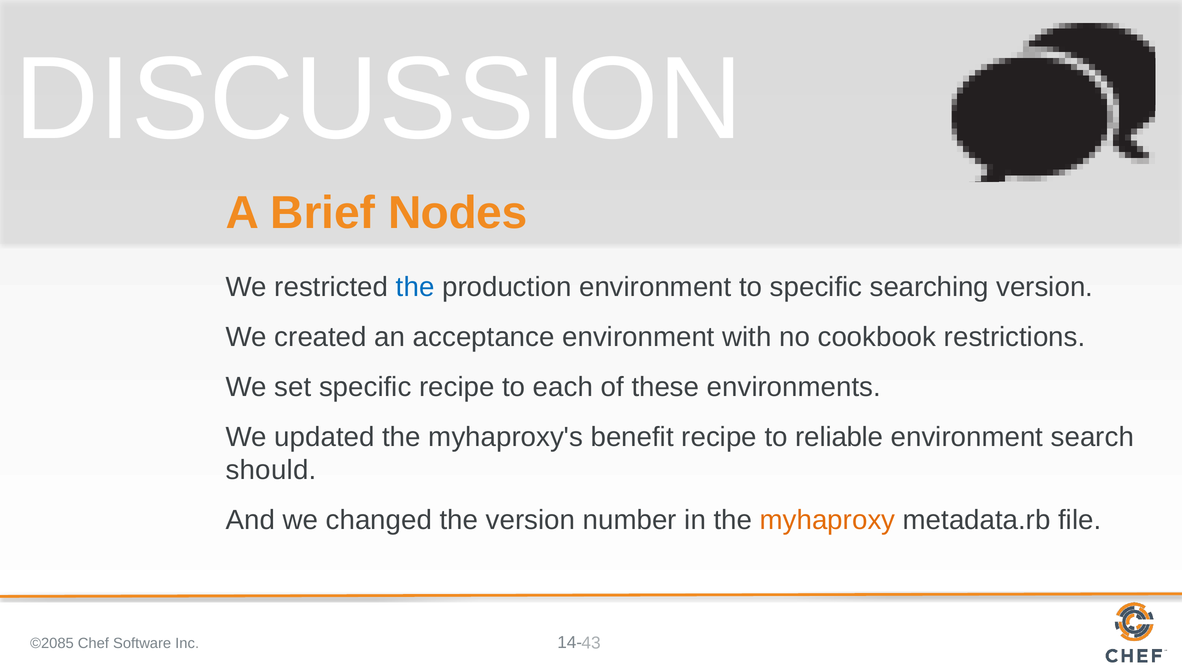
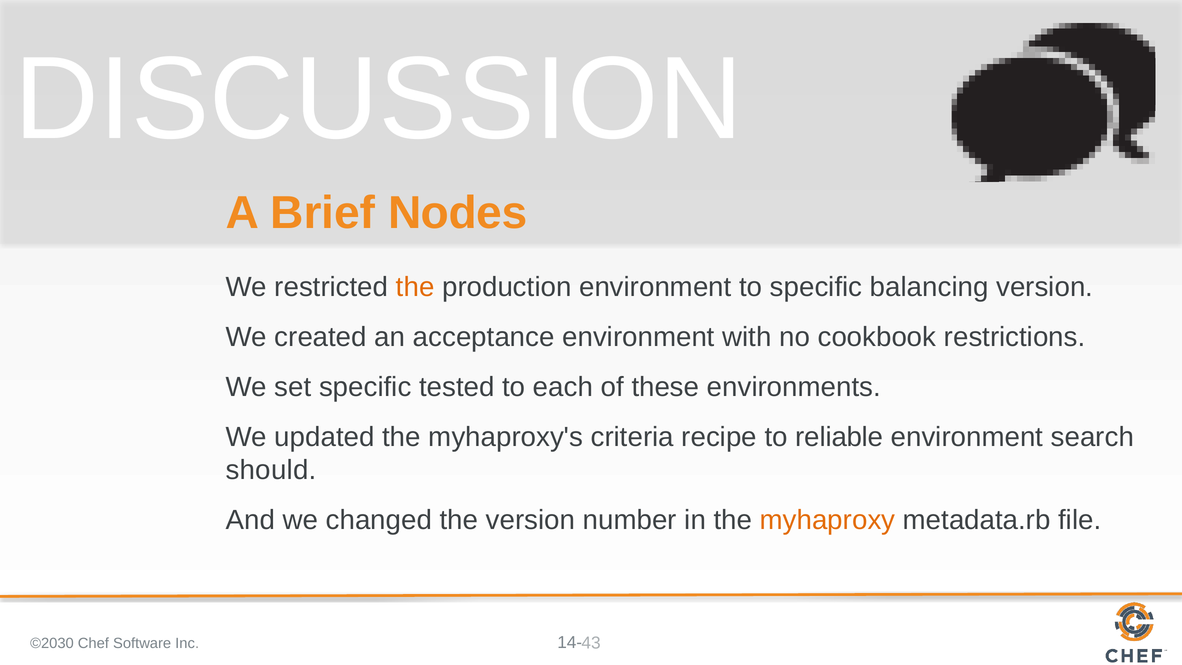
the colour: blue -> orange (415, 287)
searching: searching -> balancing (929, 287)
specific recipe: recipe -> tested (457, 387)
benefit: benefit -> criteria (632, 437)
©2085: ©2085 -> ©2030 (52, 643)
